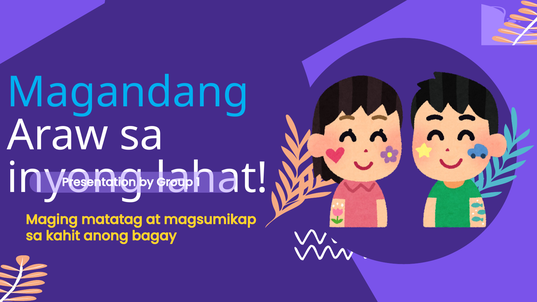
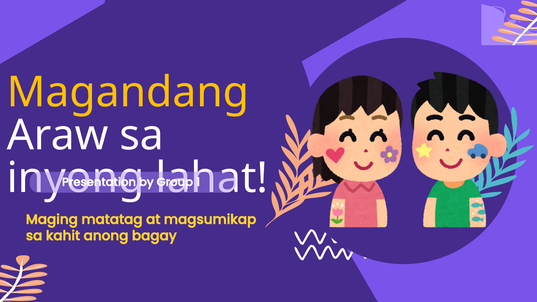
Magandang colour: light blue -> yellow (128, 93)
